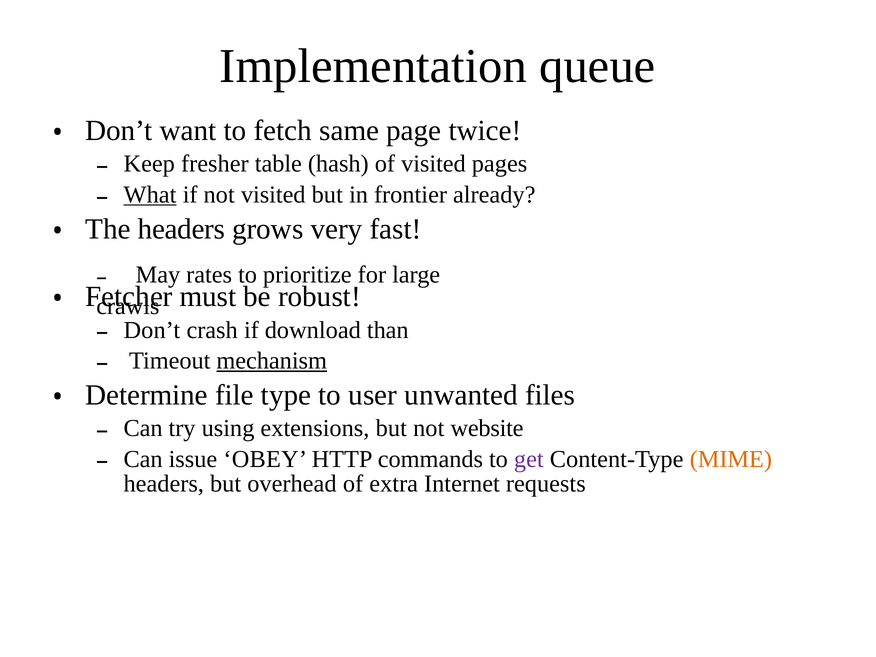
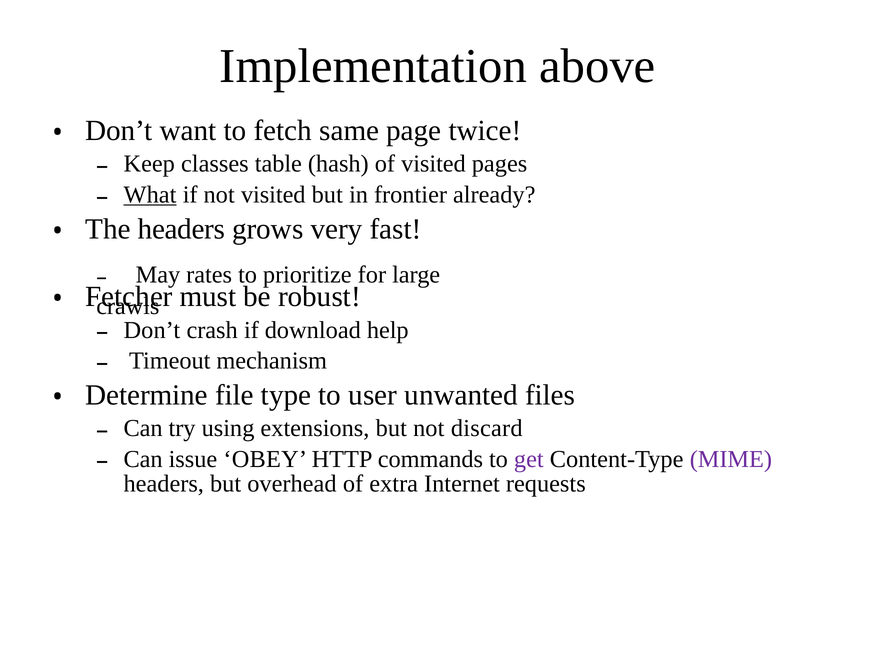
queue: queue -> above (597, 66)
fresher: fresher -> classes (215, 164)
than: than -> help (388, 330)
mechanism underline: present -> none (272, 361)
website: website -> discard (487, 428)
MIME colour: orange -> purple (731, 459)
